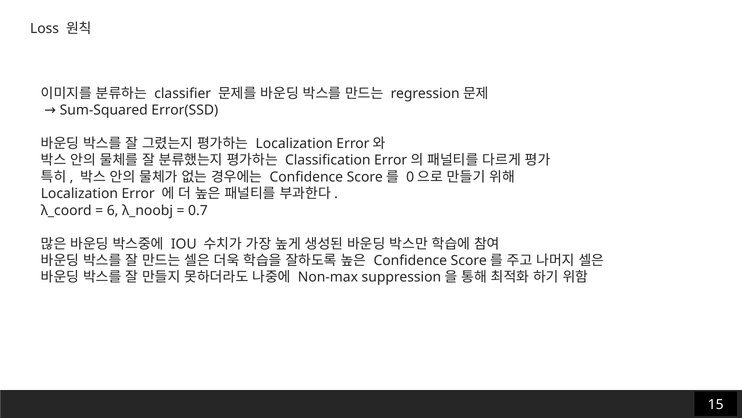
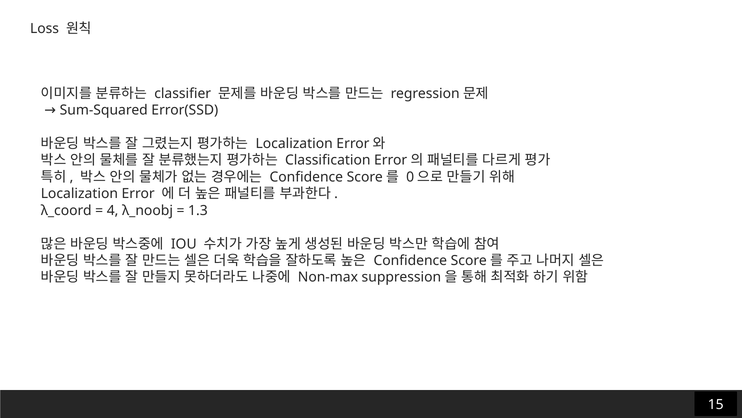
6: 6 -> 4 (113, 210)
0.7: 0.7 -> 1.3 (198, 210)
